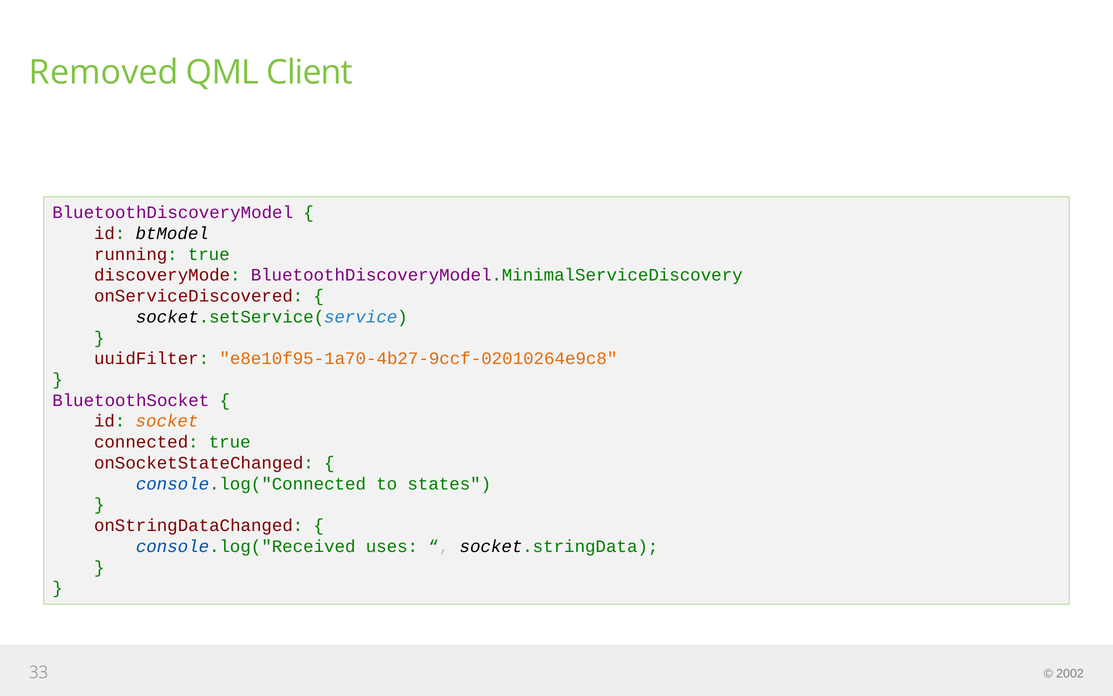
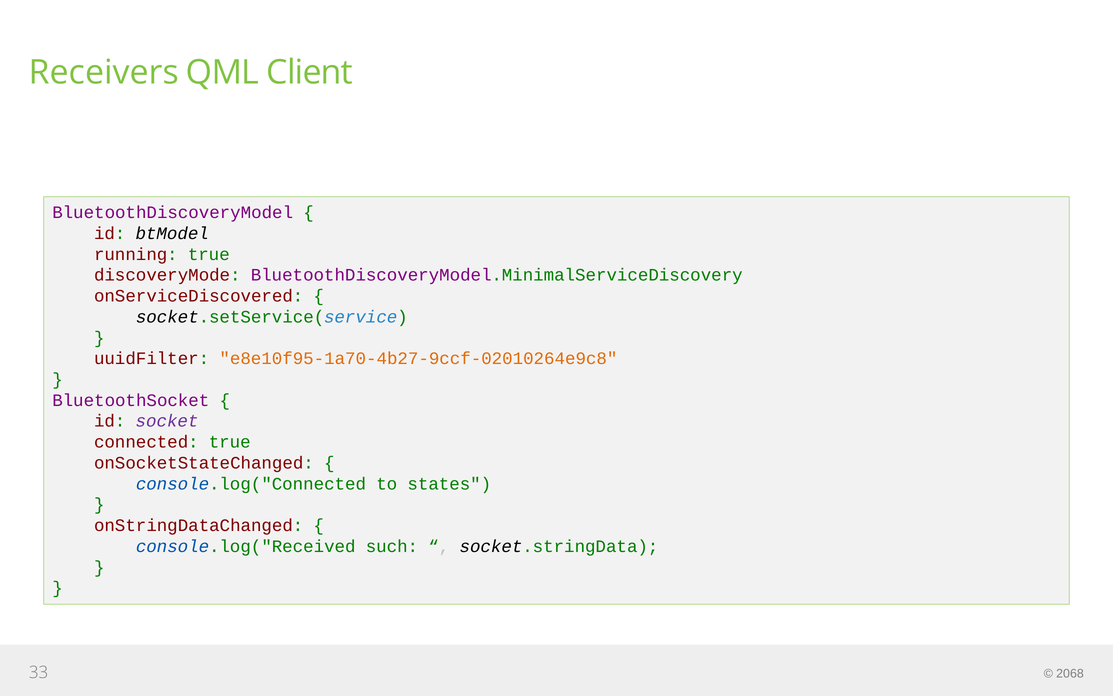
Removed: Removed -> Receivers (104, 72)
socket colour: orange -> purple (167, 421)
uses: uses -> such (392, 546)
2002: 2002 -> 2068 (1070, 673)
